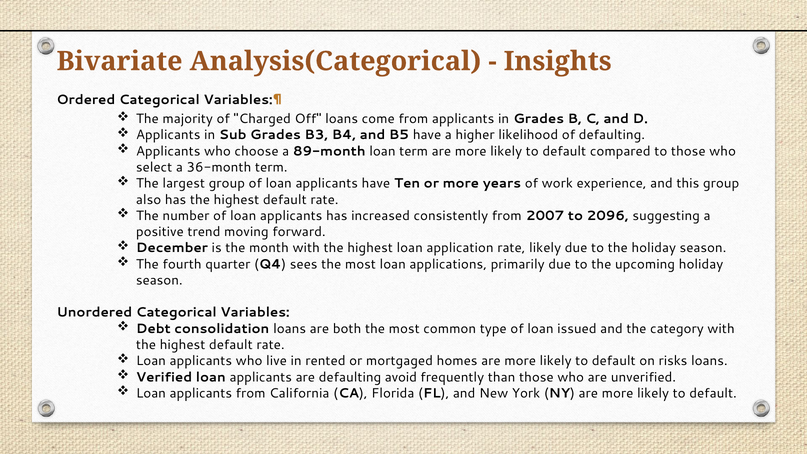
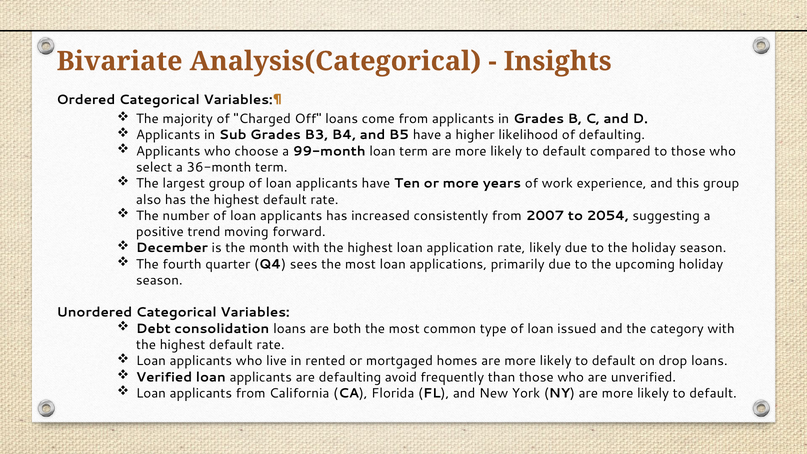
89-month: 89-month -> 99-month (329, 151)
2096: 2096 -> 2054 (608, 216)
risks: risks -> drop (673, 361)
